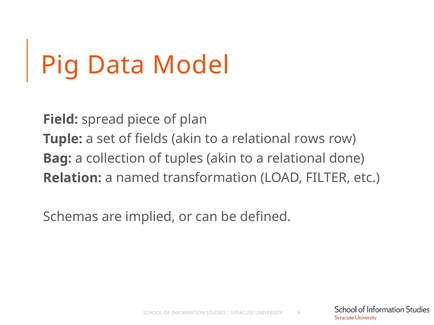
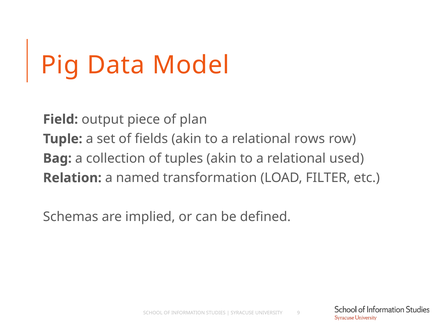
spread: spread -> output (103, 120)
done: done -> used (347, 159)
